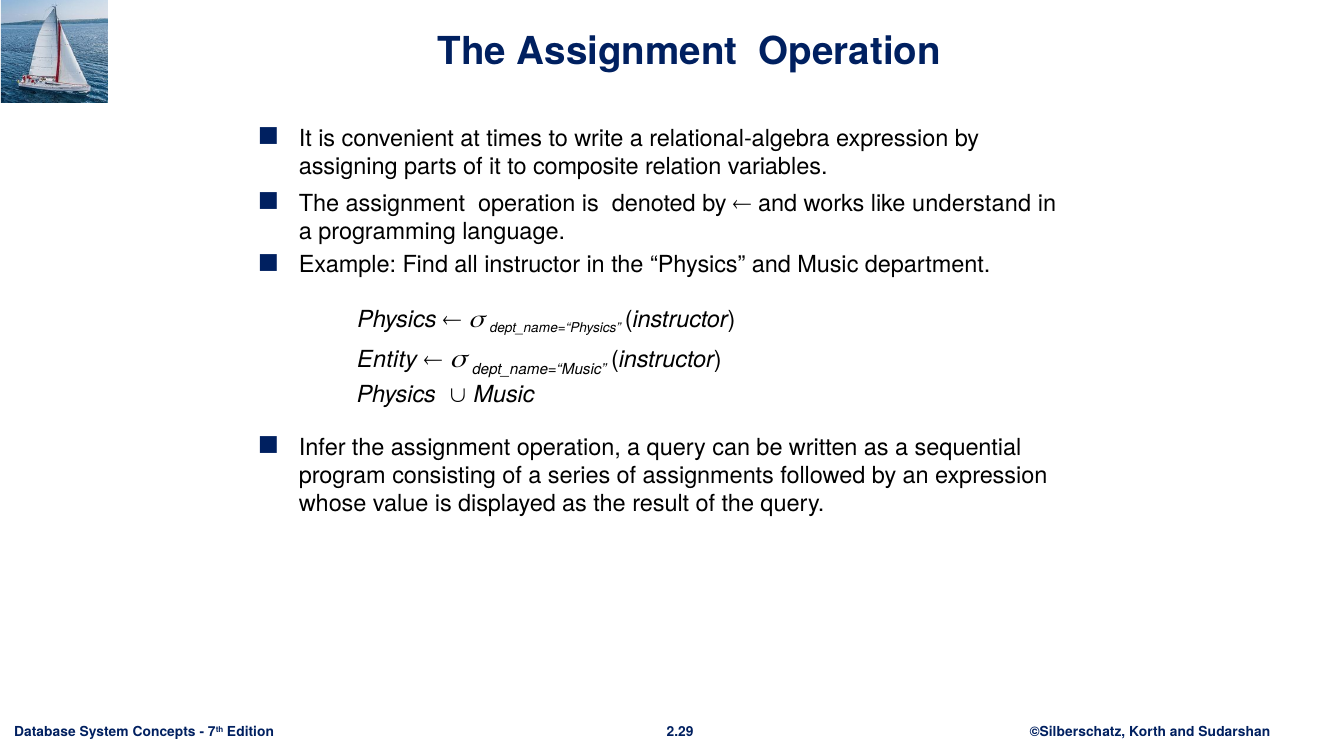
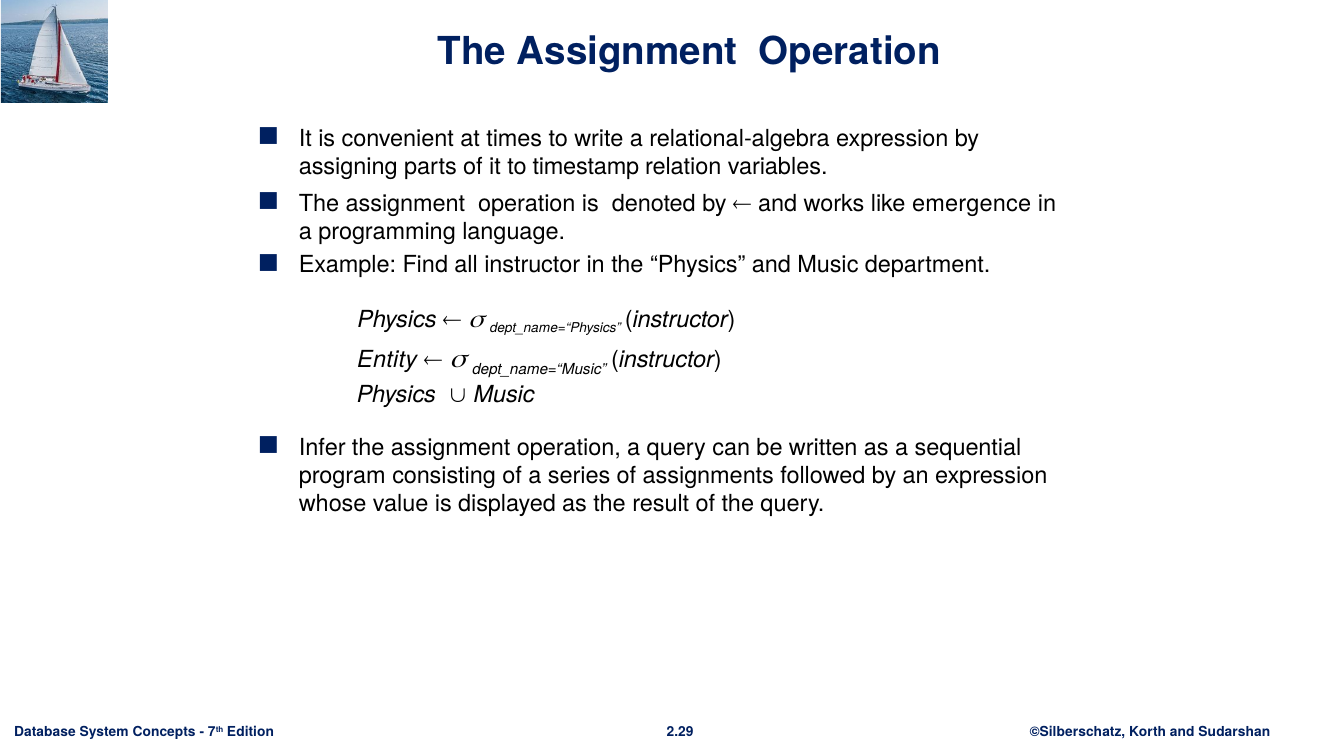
composite: composite -> timestamp (586, 167)
understand: understand -> emergence (972, 204)
